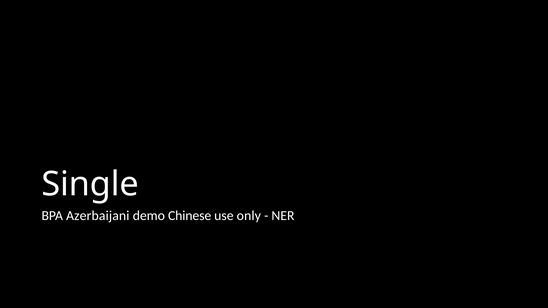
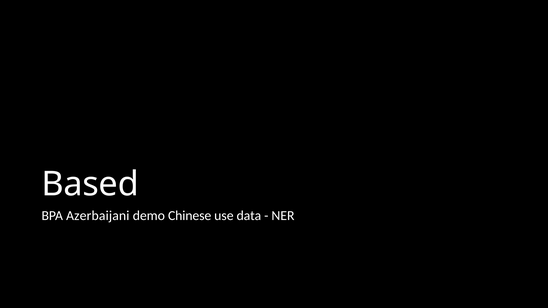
Single: Single -> Based (90, 184)
only: only -> data (249, 216)
